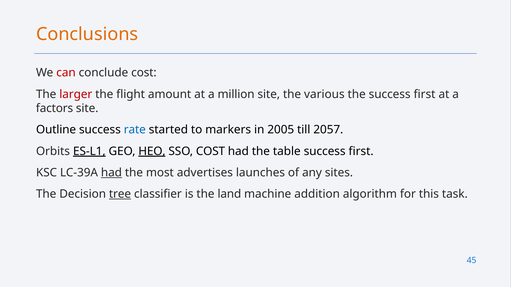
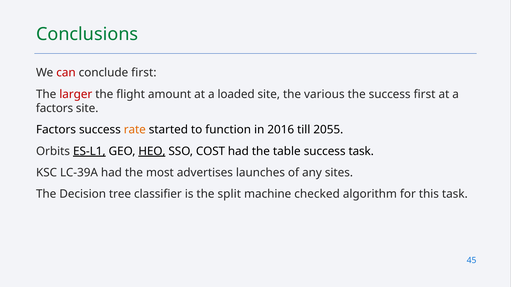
Conclusions colour: orange -> green (87, 34)
conclude cost: cost -> first (144, 73)
million: million -> loaded (236, 94)
Outline: Outline -> Factors (56, 130)
rate colour: blue -> orange (135, 130)
markers: markers -> function (228, 130)
2005: 2005 -> 2016 (281, 130)
2057: 2057 -> 2055 (328, 130)
first: first -> task (361, 151)
had underline: present -> none (111, 173)
tree underline: present -> none (120, 194)
land: land -> split (229, 194)
addition: addition -> checked (317, 194)
